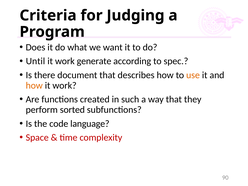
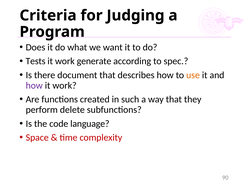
Until: Until -> Tests (36, 61)
how colour: orange -> purple (34, 85)
sorted: sorted -> delete (72, 110)
